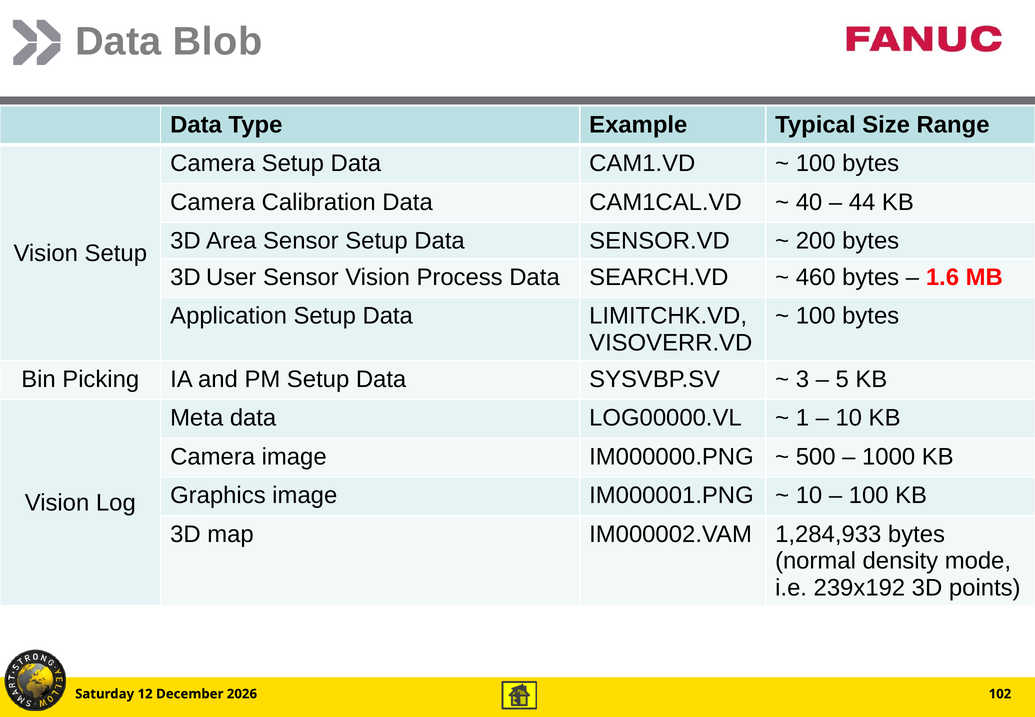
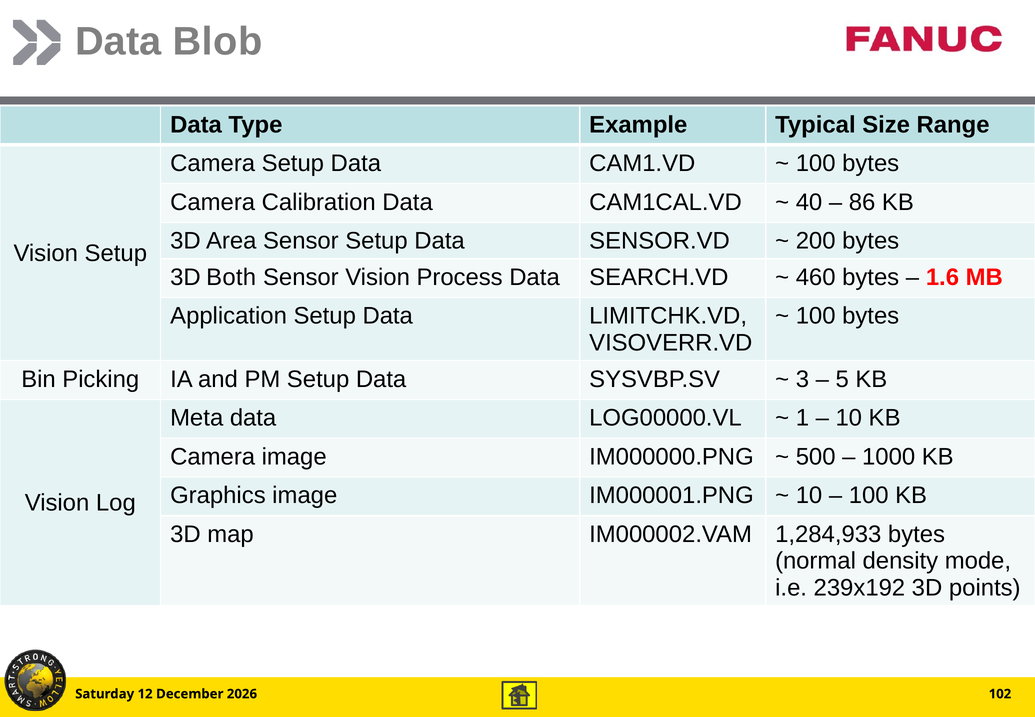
44: 44 -> 86 (862, 202)
User: User -> Both (231, 277)
